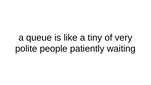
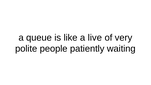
tiny: tiny -> live (95, 38)
